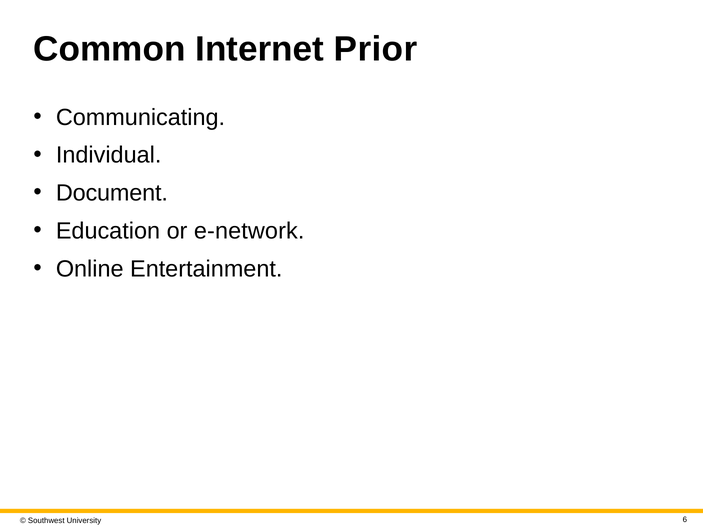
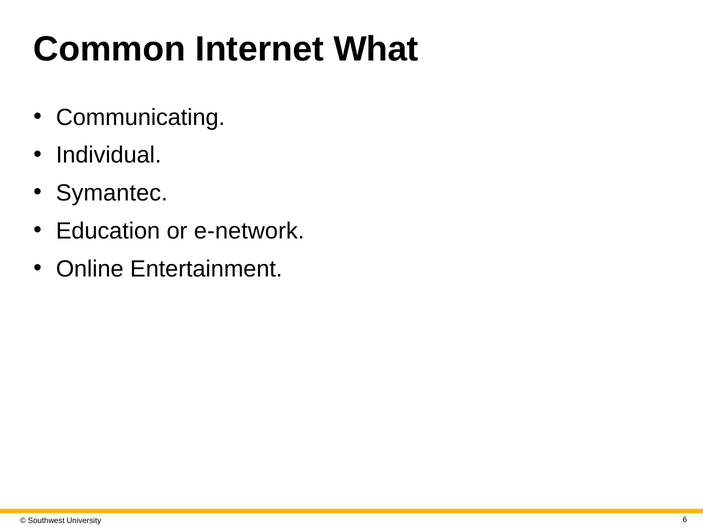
Prior: Prior -> What (376, 49)
Document: Document -> Symantec (112, 193)
